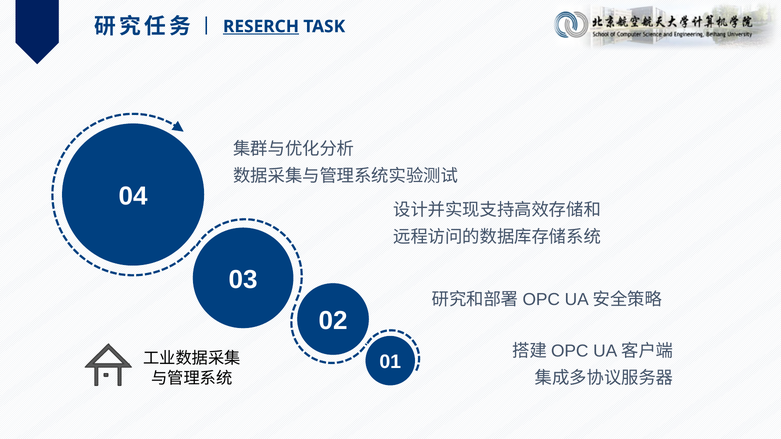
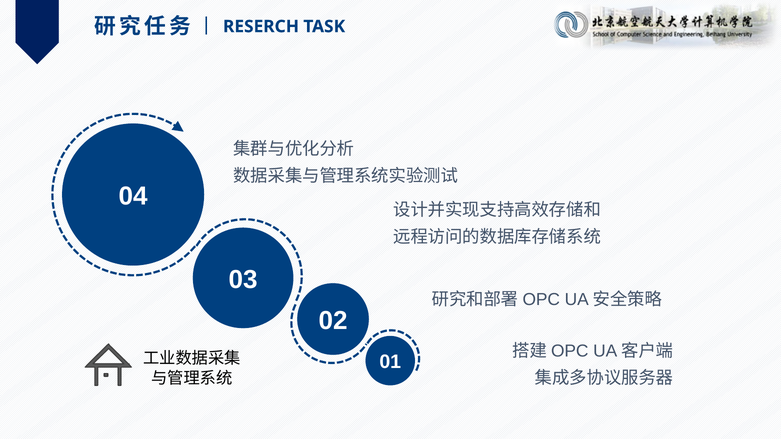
RESERCH underline: present -> none (261, 27)
